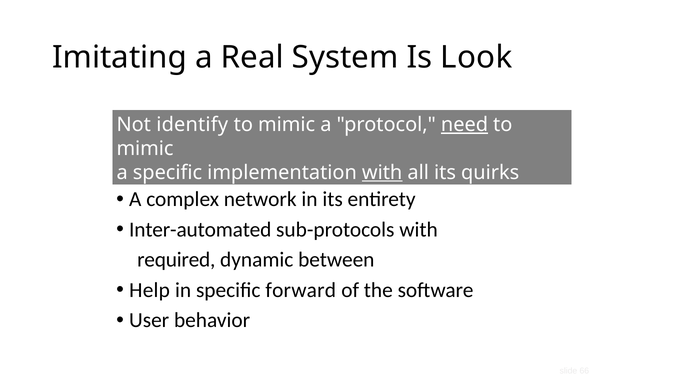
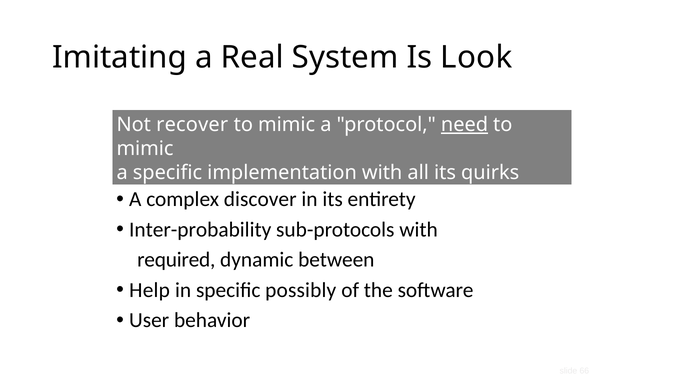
identify: identify -> recover (192, 125)
with underline: present -> none (382, 172)
network: network -> discover (260, 199)
Inter-automated: Inter-automated -> Inter-probability (200, 229)
forward: forward -> possibly (301, 290)
